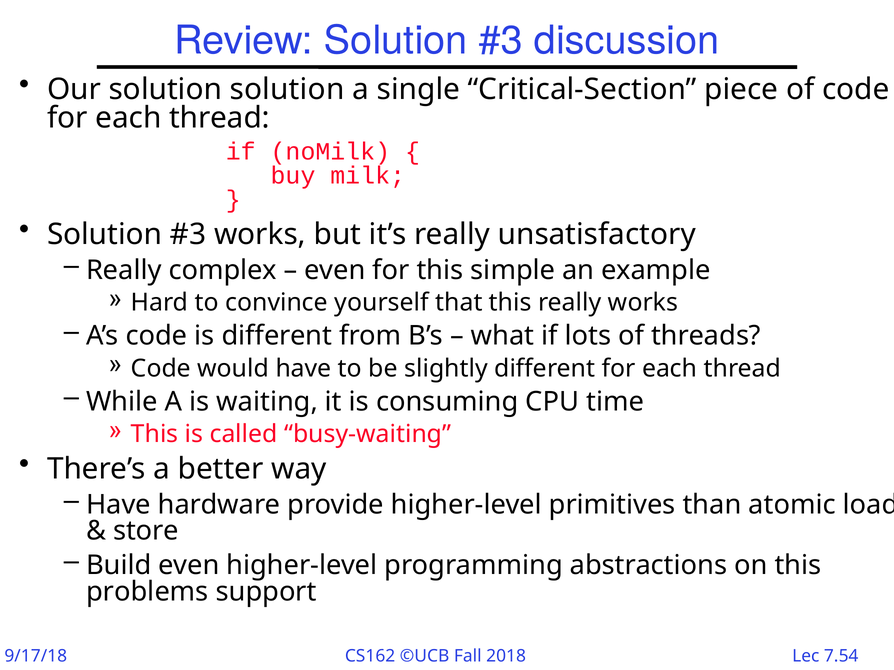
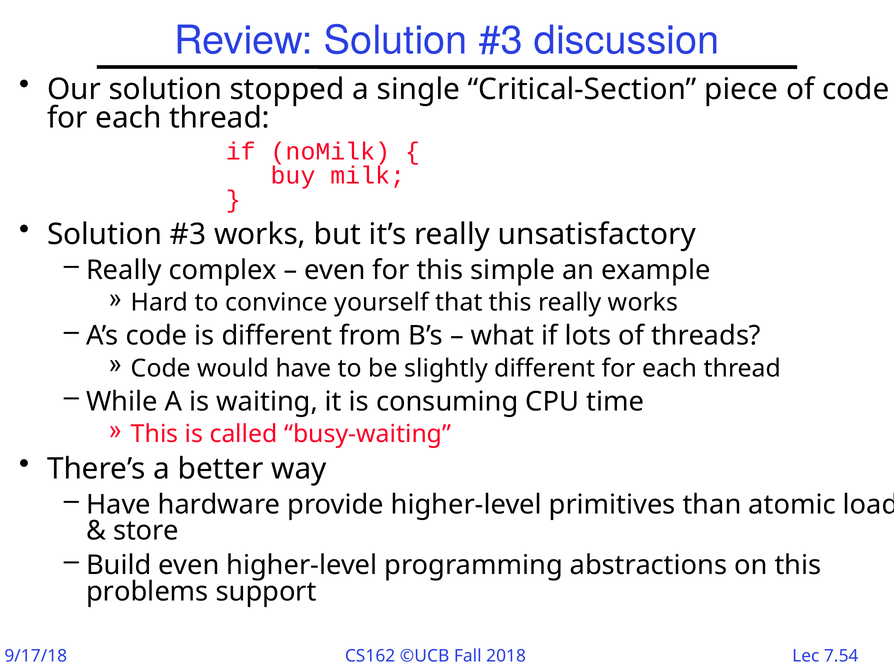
solution solution: solution -> stopped (287, 89)
